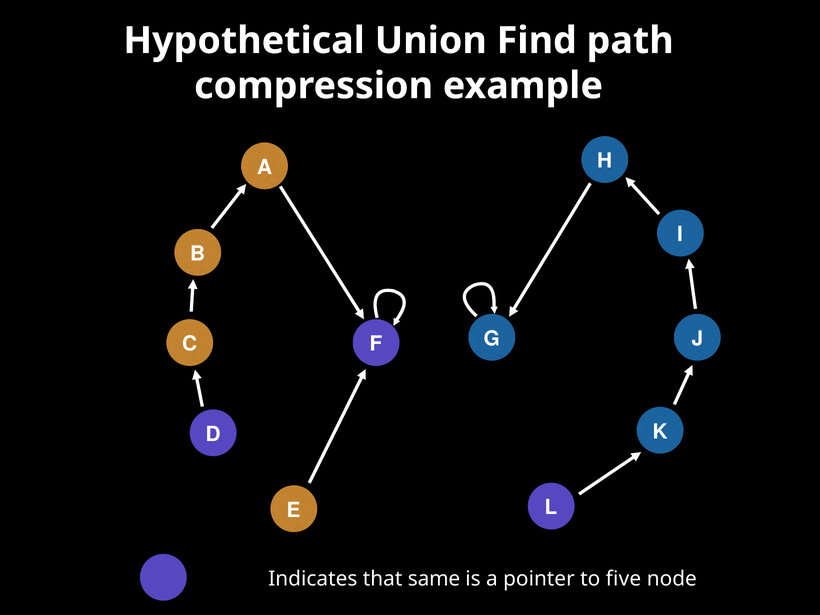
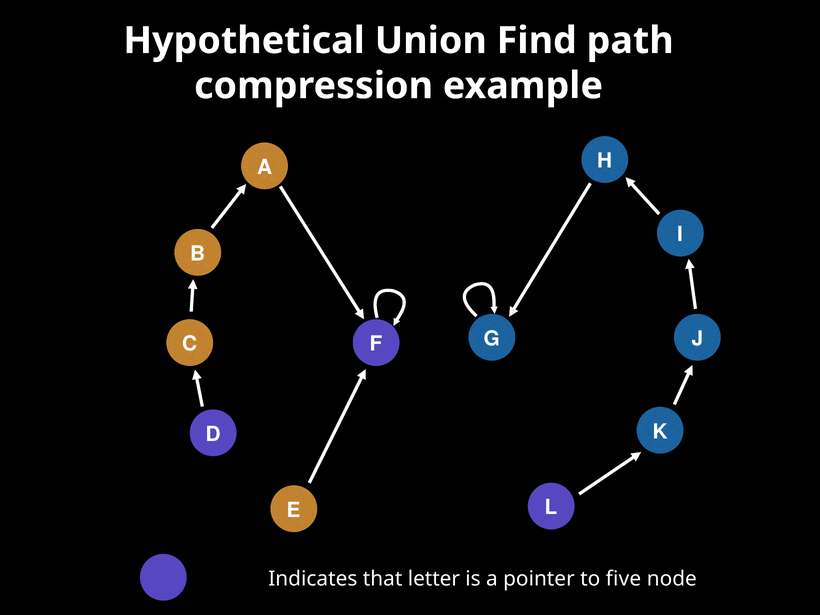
same: same -> letter (434, 579)
